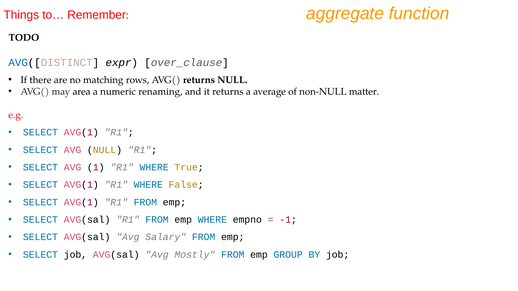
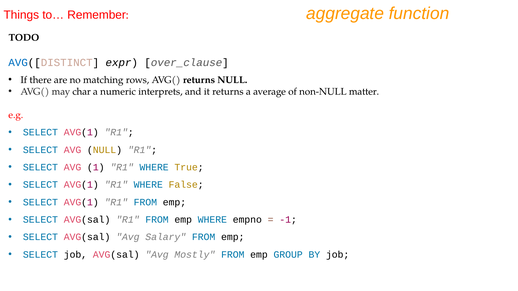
area: area -> char (82, 92)
renaming: renaming -> interprets (160, 92)
